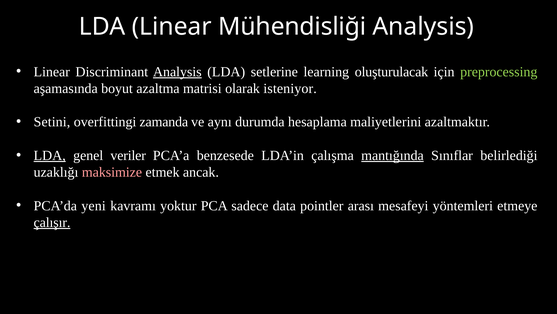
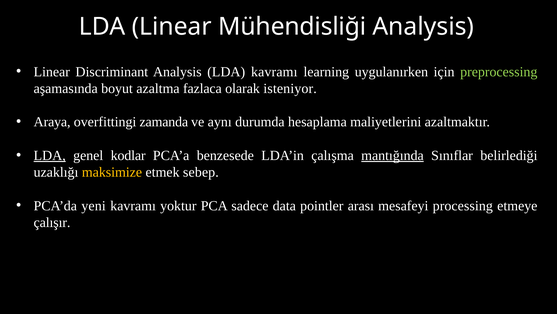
Analysis underline: present -> none (177, 72)
LDA setlerine: setlerine -> kavramı (274, 72)
oluşturulacak: oluşturulacak -> uygulanırken (391, 72)
matrisi: matrisi -> fazlaca (202, 88)
Setini: Setini -> Araya (52, 122)
veriler: veriler -> kodlar (128, 155)
maksimize colour: pink -> yellow (112, 172)
ancak: ancak -> sebep (201, 172)
yöntemleri: yöntemleri -> processing (463, 205)
çalışır underline: present -> none (52, 222)
